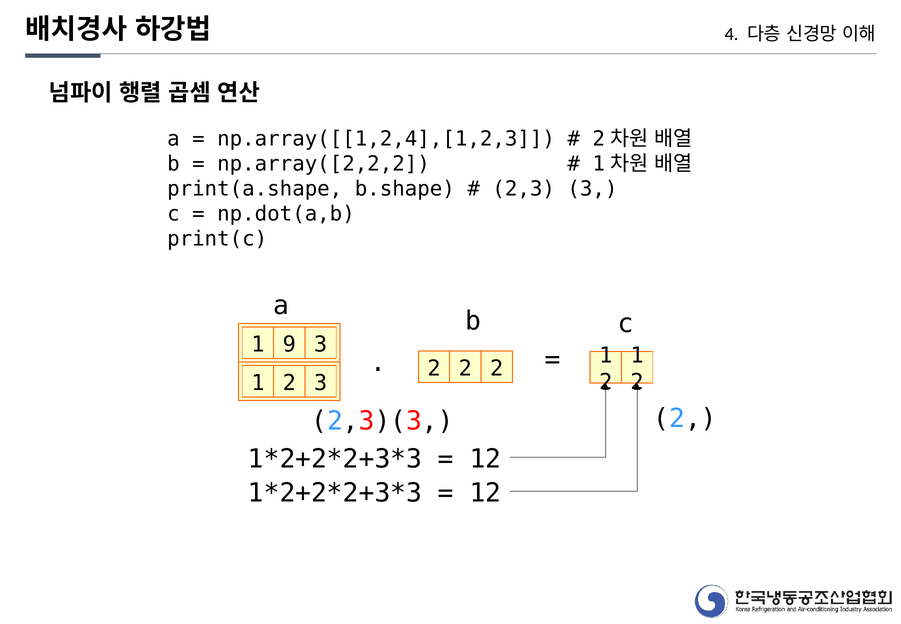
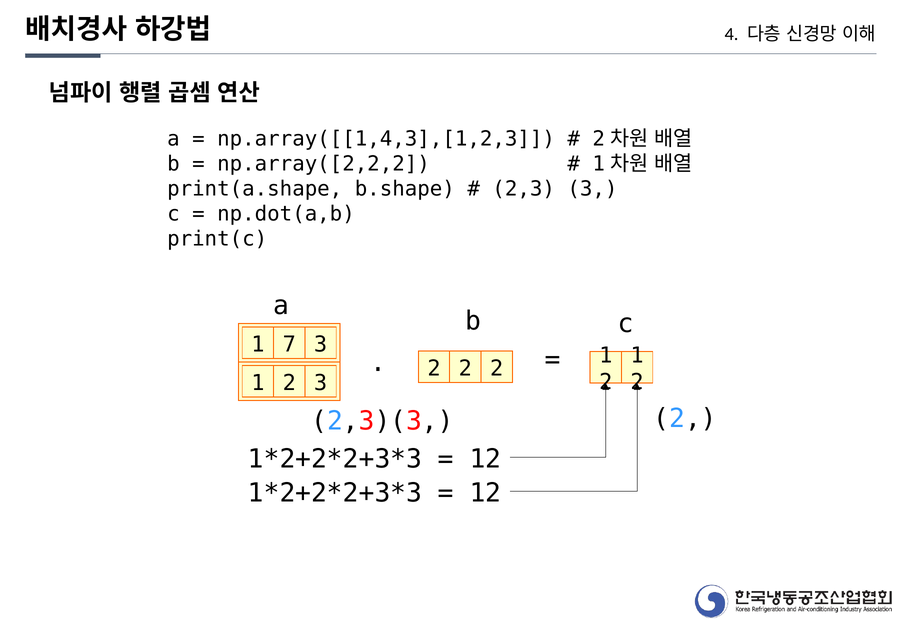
np.array([[1,2,4],[1,2,3: np.array([[1,2,4],[1,2,3 -> np.array([[1,4,3],[1,2,3 (386, 139)
9: 9 -> 7 (289, 344)
